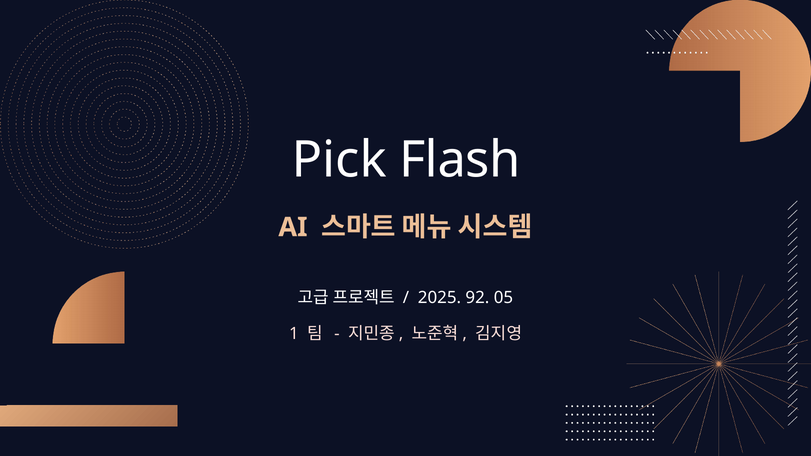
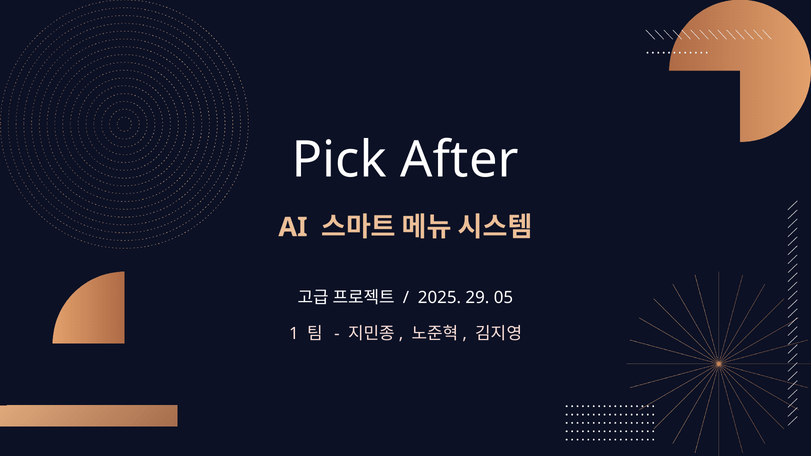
Flash: Flash -> After (459, 160)
92: 92 -> 29 (477, 298)
